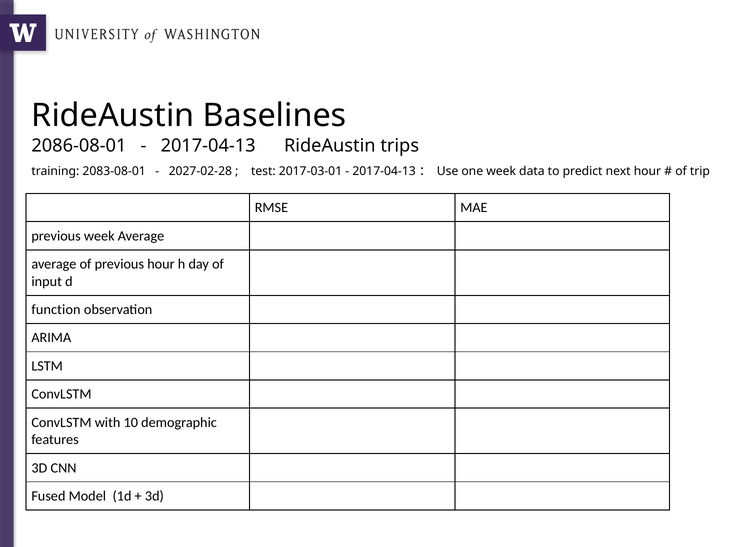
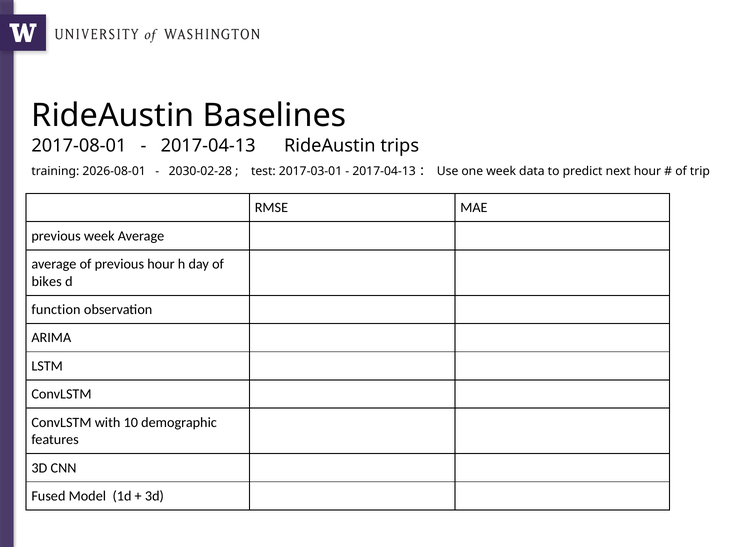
2086-08-01: 2086-08-01 -> 2017-08-01 (79, 146)
2083-08-01: 2083-08-01 -> 2026-08-01 (114, 171)
2027-02-28: 2027-02-28 -> 2030-02-28 (200, 171)
input: input -> bikes (47, 281)
